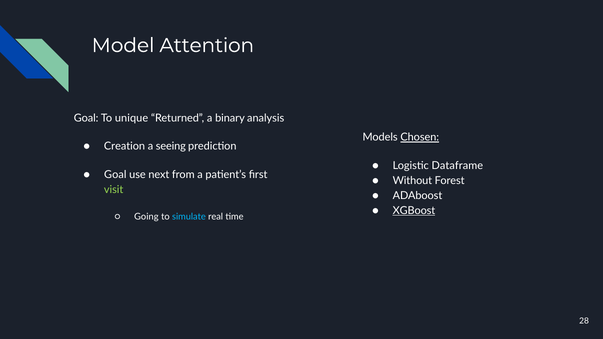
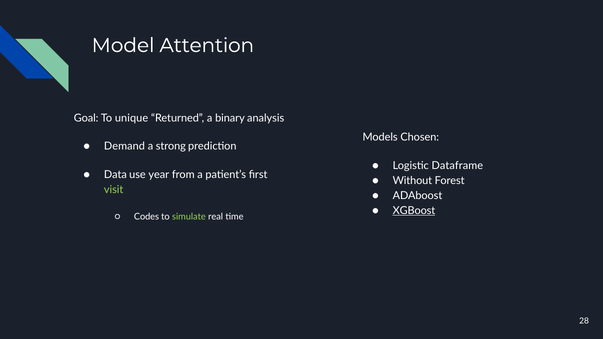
Chosen underline: present -> none (420, 137)
Creation: Creation -> Demand (124, 146)
seeing: seeing -> strong (171, 146)
Goal: Goal -> Data (115, 175)
next: next -> year (159, 175)
Going: Going -> Codes (146, 217)
simulate colour: light blue -> light green (189, 217)
